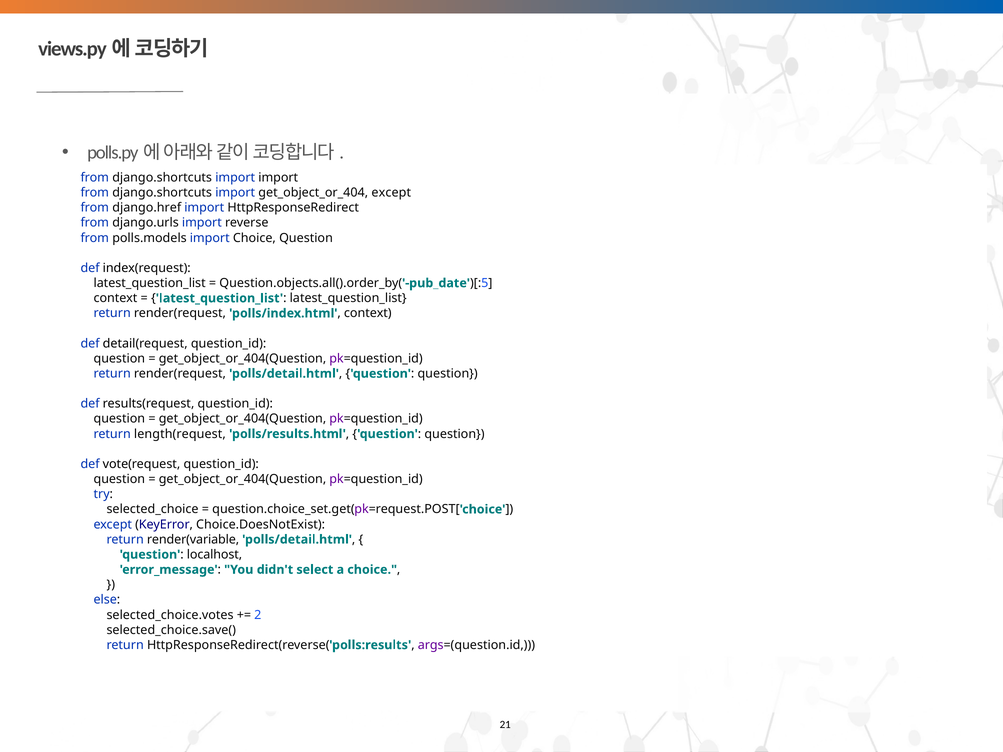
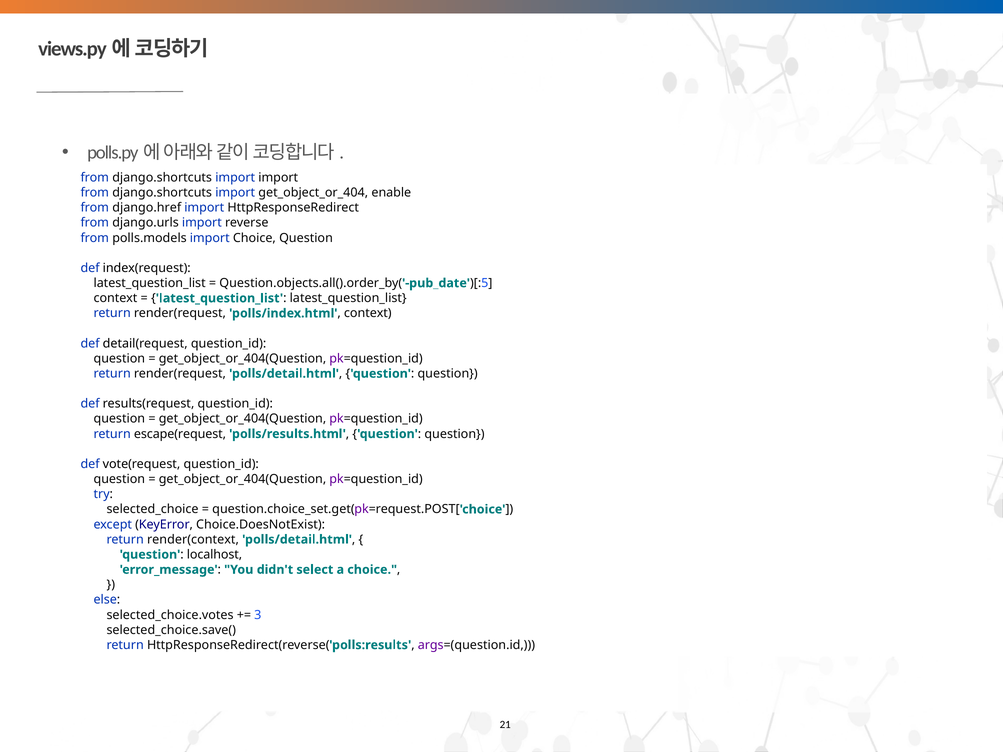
get_object_or_404 except: except -> enable (391, 193)
length(request: length(request -> escape(request (180, 434)
render(variable: render(variable -> render(context (193, 540)
2: 2 -> 3 (258, 615)
